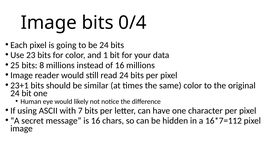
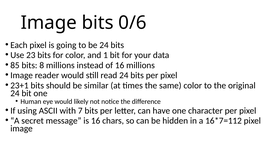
0/4: 0/4 -> 0/6 (132, 23)
25: 25 -> 85 (15, 65)
